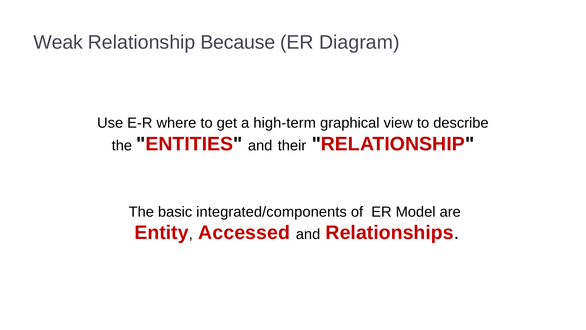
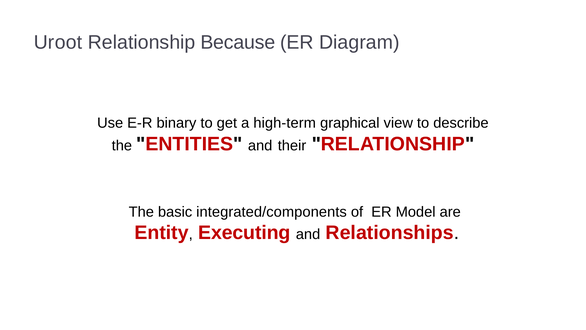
Weak: Weak -> Uroot (58, 42)
where: where -> binary (176, 123)
Accessed: Accessed -> Executing (244, 232)
